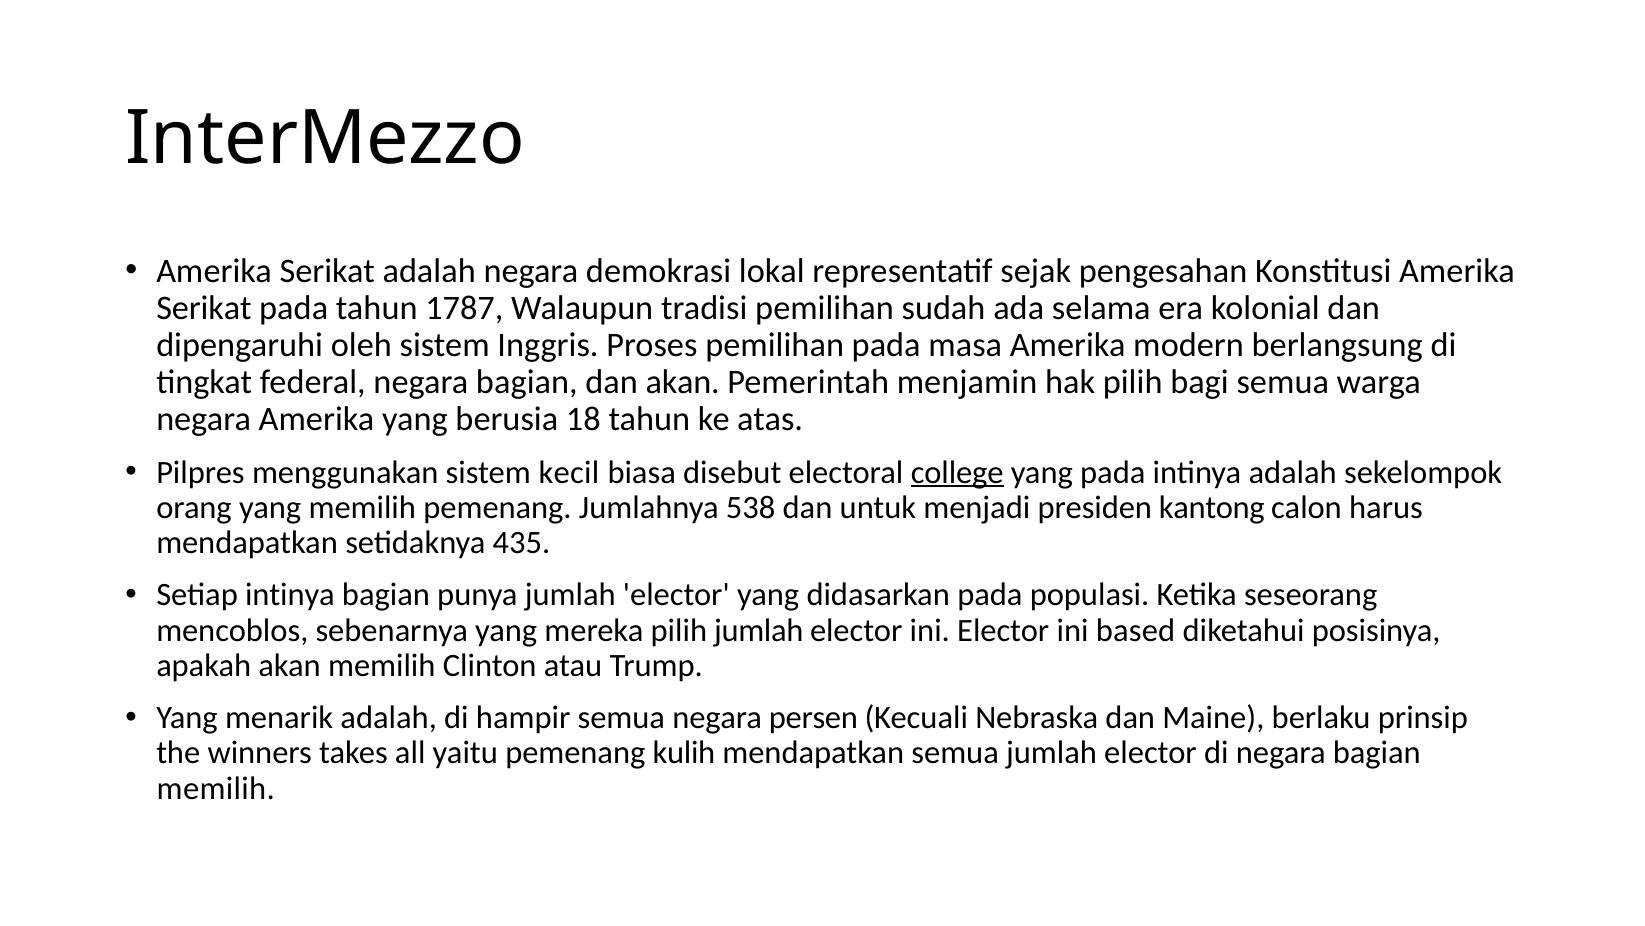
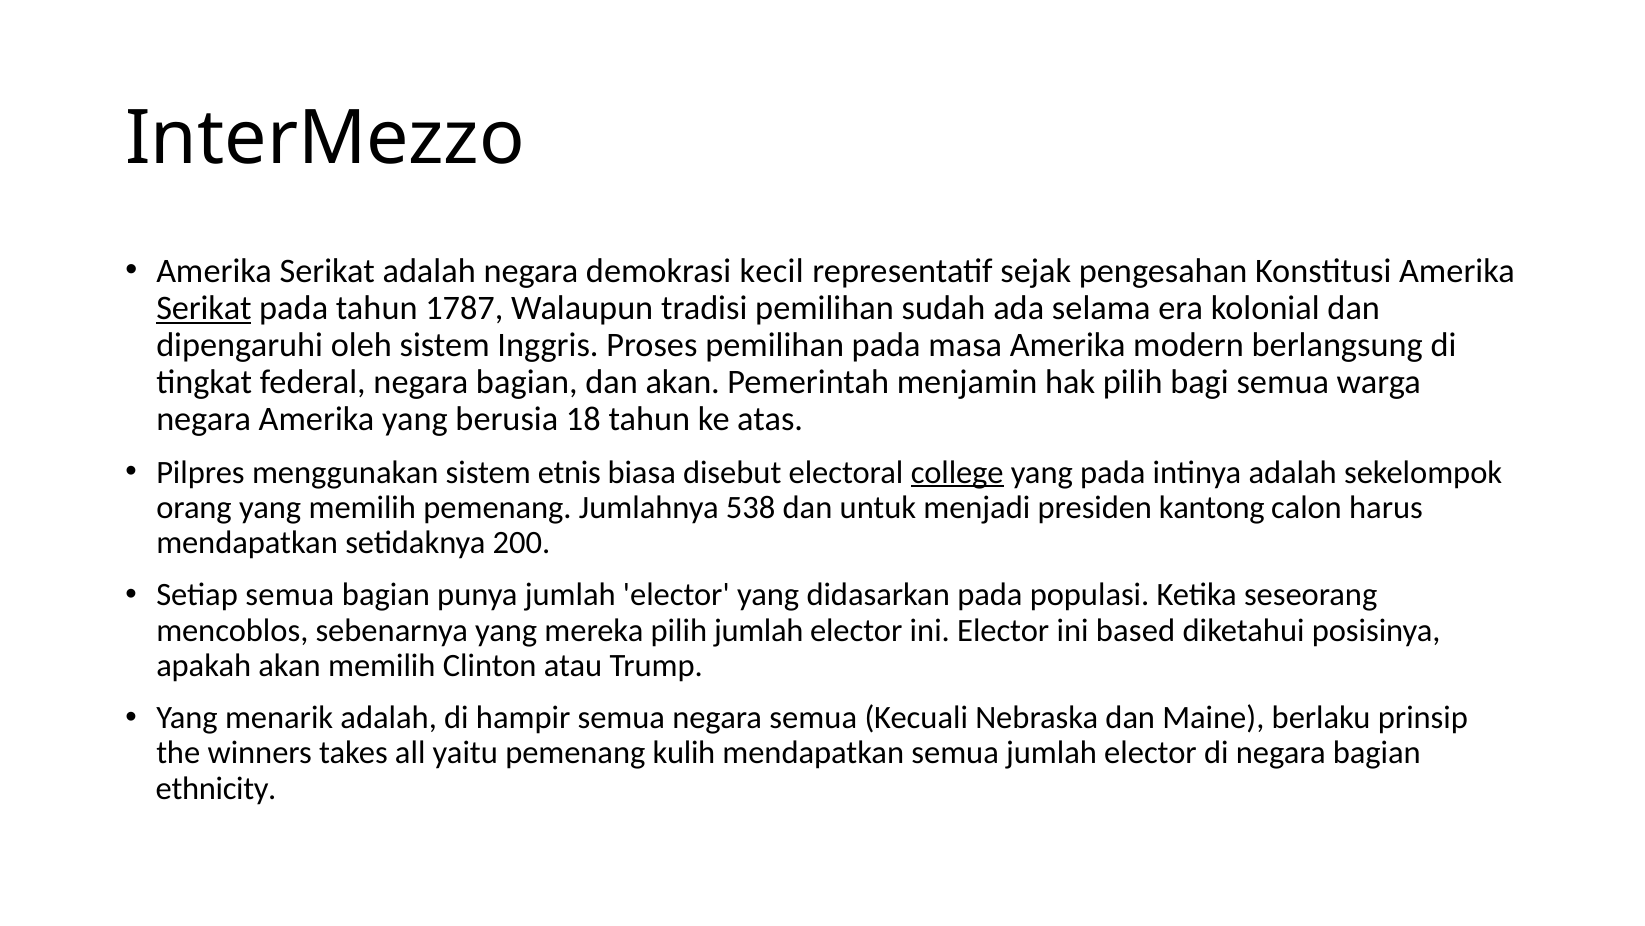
lokal: lokal -> kecil (772, 271)
Serikat underline: none -> present (204, 308)
kecil: kecil -> etnis (569, 472)
435: 435 -> 200 (522, 542)
Setiap intinya: intinya -> semua (290, 595)
negara persen: persen -> semua (813, 717)
memilih: memilih -> ethnicity (216, 788)
